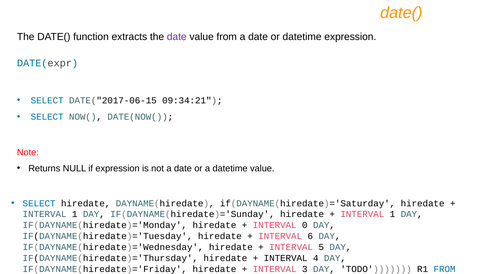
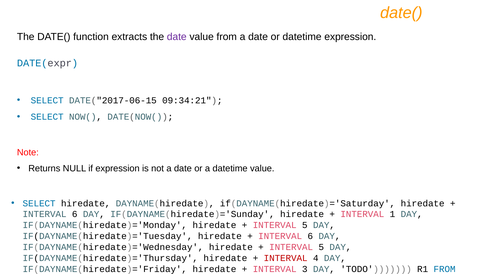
1: 1 -> 6 (75, 214)
0: 0 -> 5 (305, 225)
INTERVAL colour: black -> red (286, 258)
